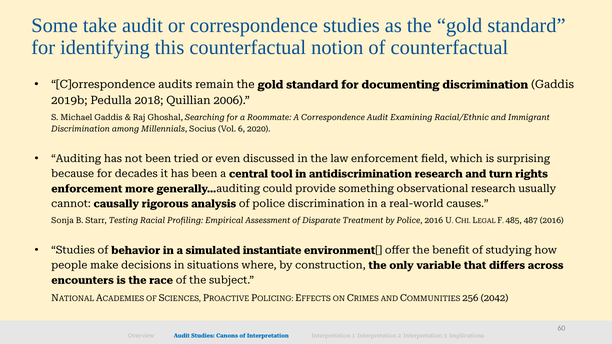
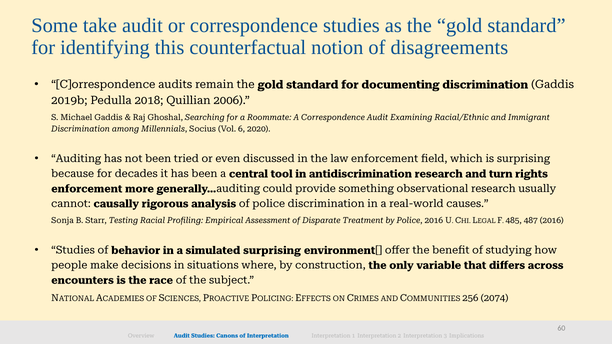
of counterfactual: counterfactual -> disagreements (449, 48)
simulated instantiate: instantiate -> surprising (272, 251)
2042: 2042 -> 2074 (495, 298)
